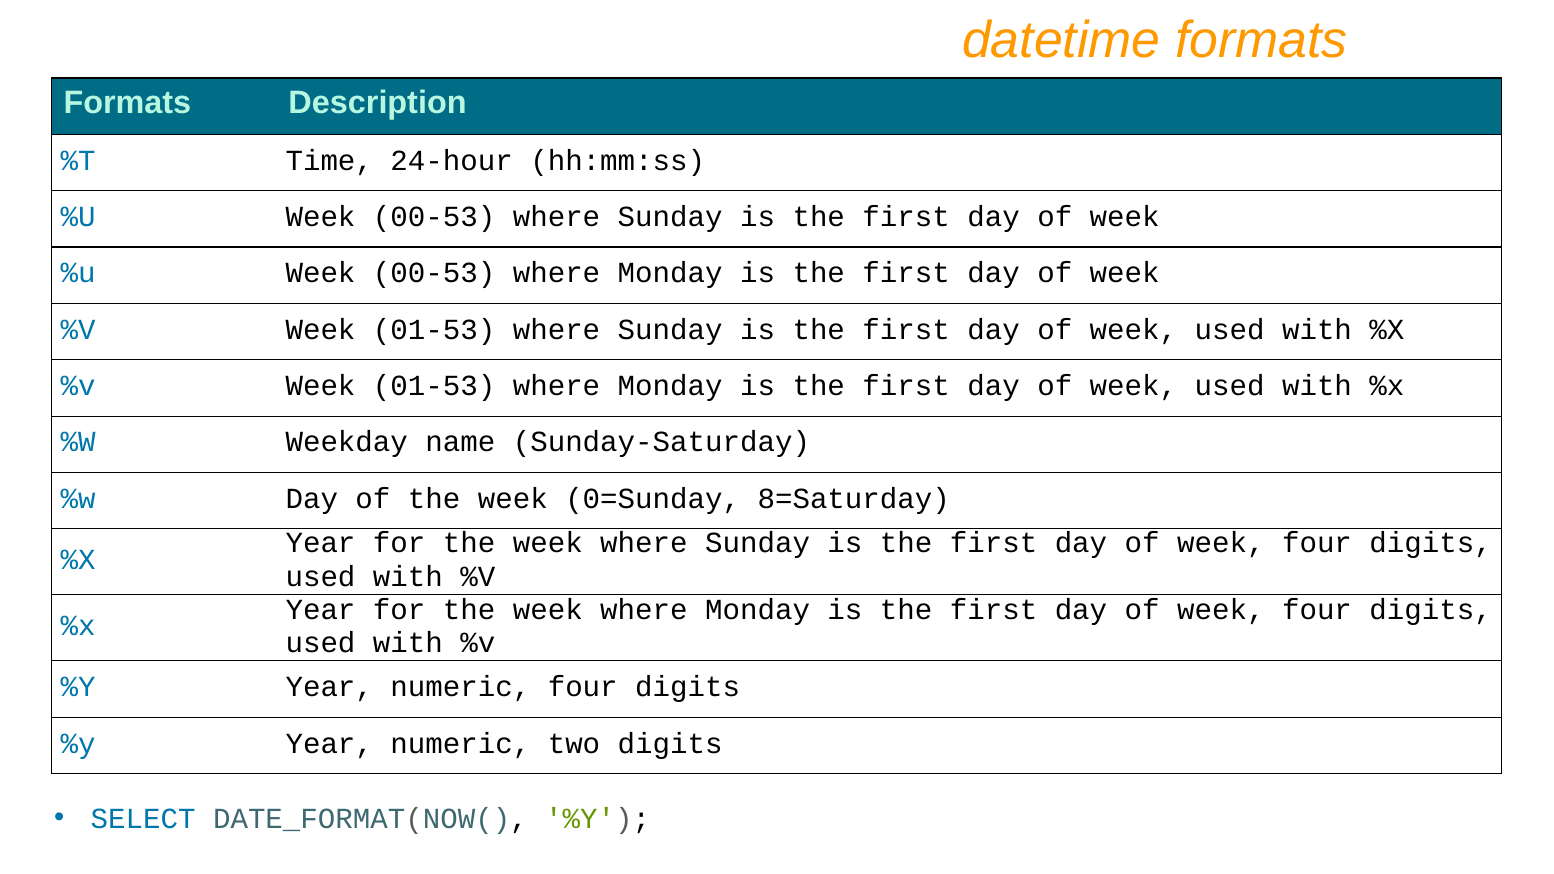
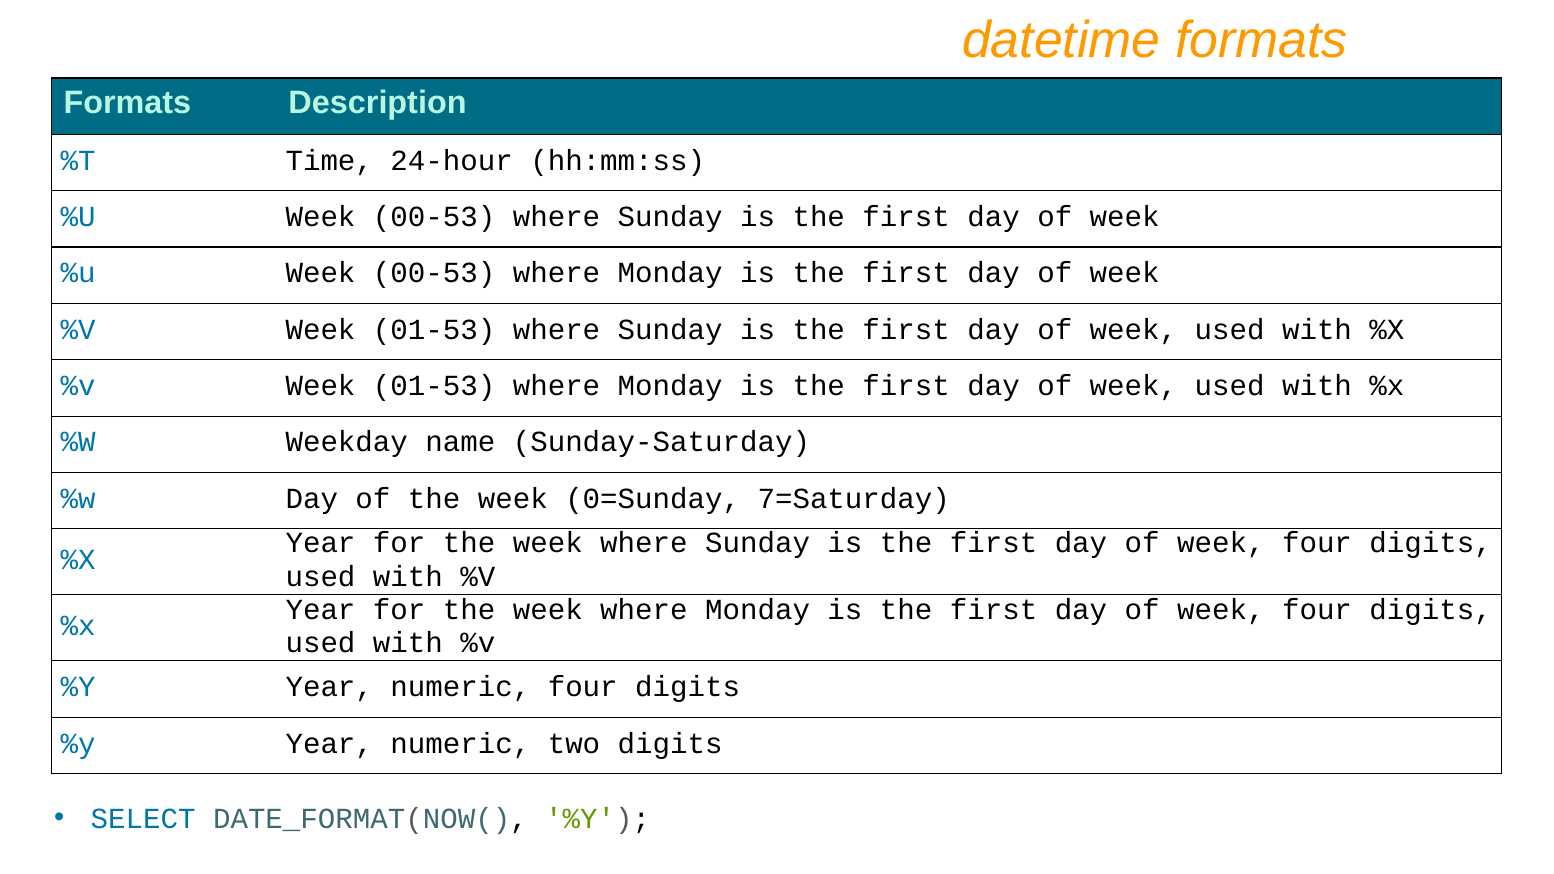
8=Saturday: 8=Saturday -> 7=Saturday (854, 499)
